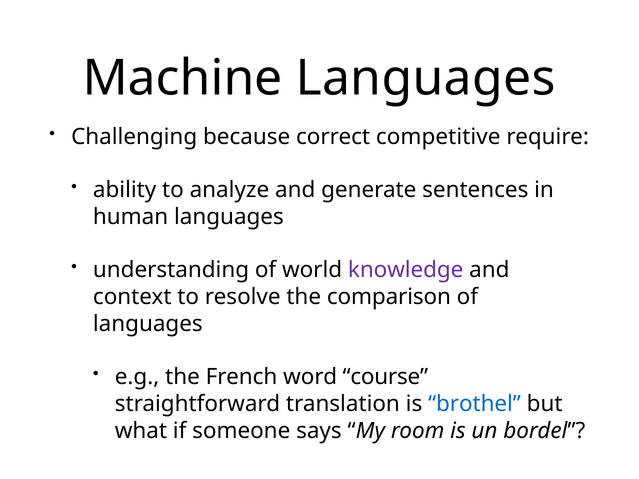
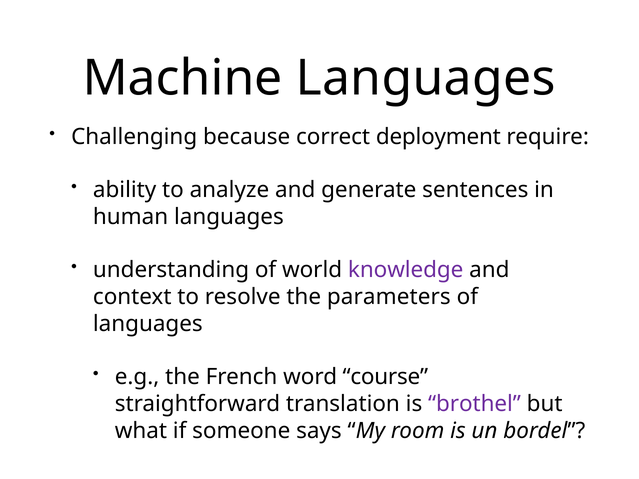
competitive: competitive -> deployment (438, 137)
comparison: comparison -> parameters (389, 297)
brothel colour: blue -> purple (474, 404)
